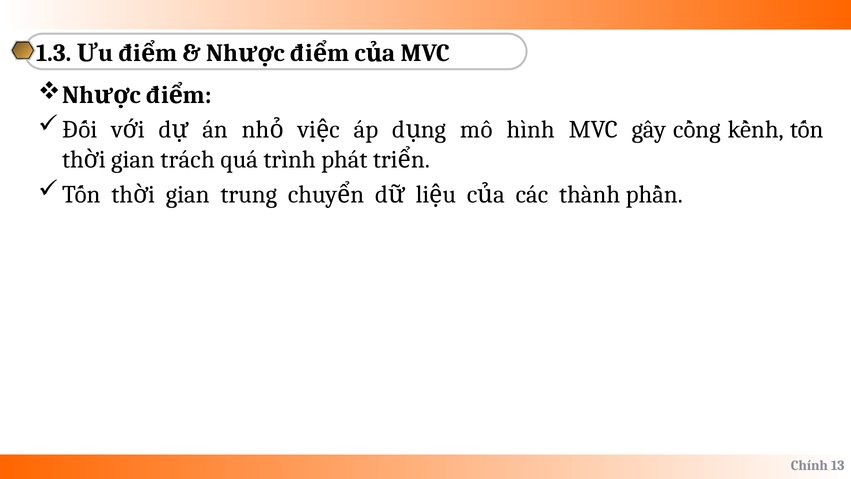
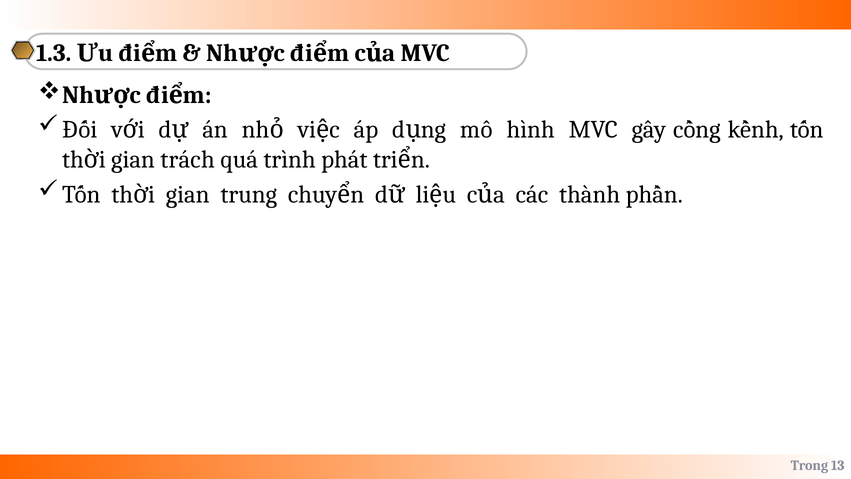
Chính: Chính -> Trong (809, 465)
